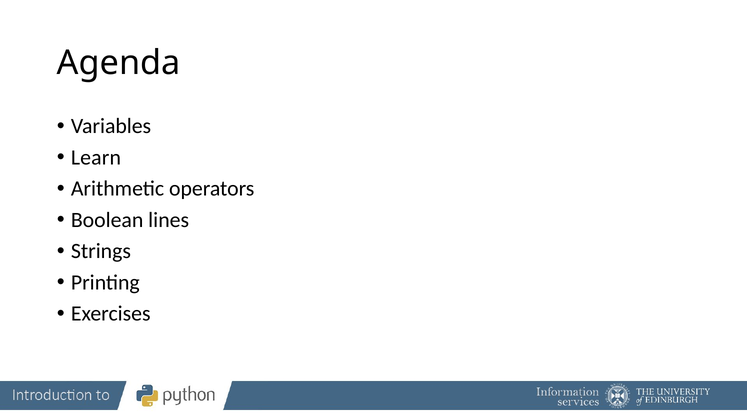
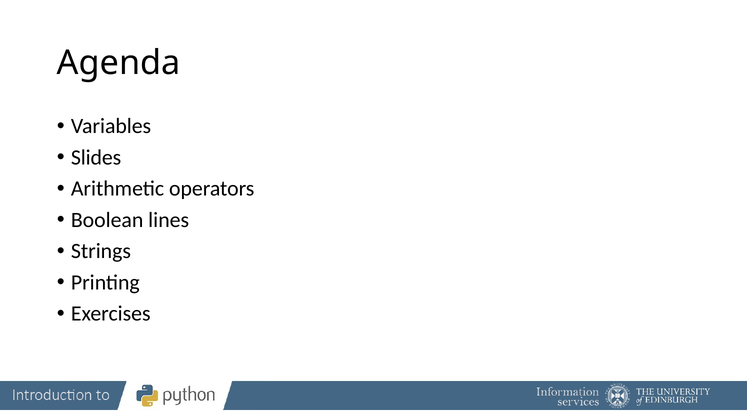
Learn: Learn -> Slides (96, 158)
